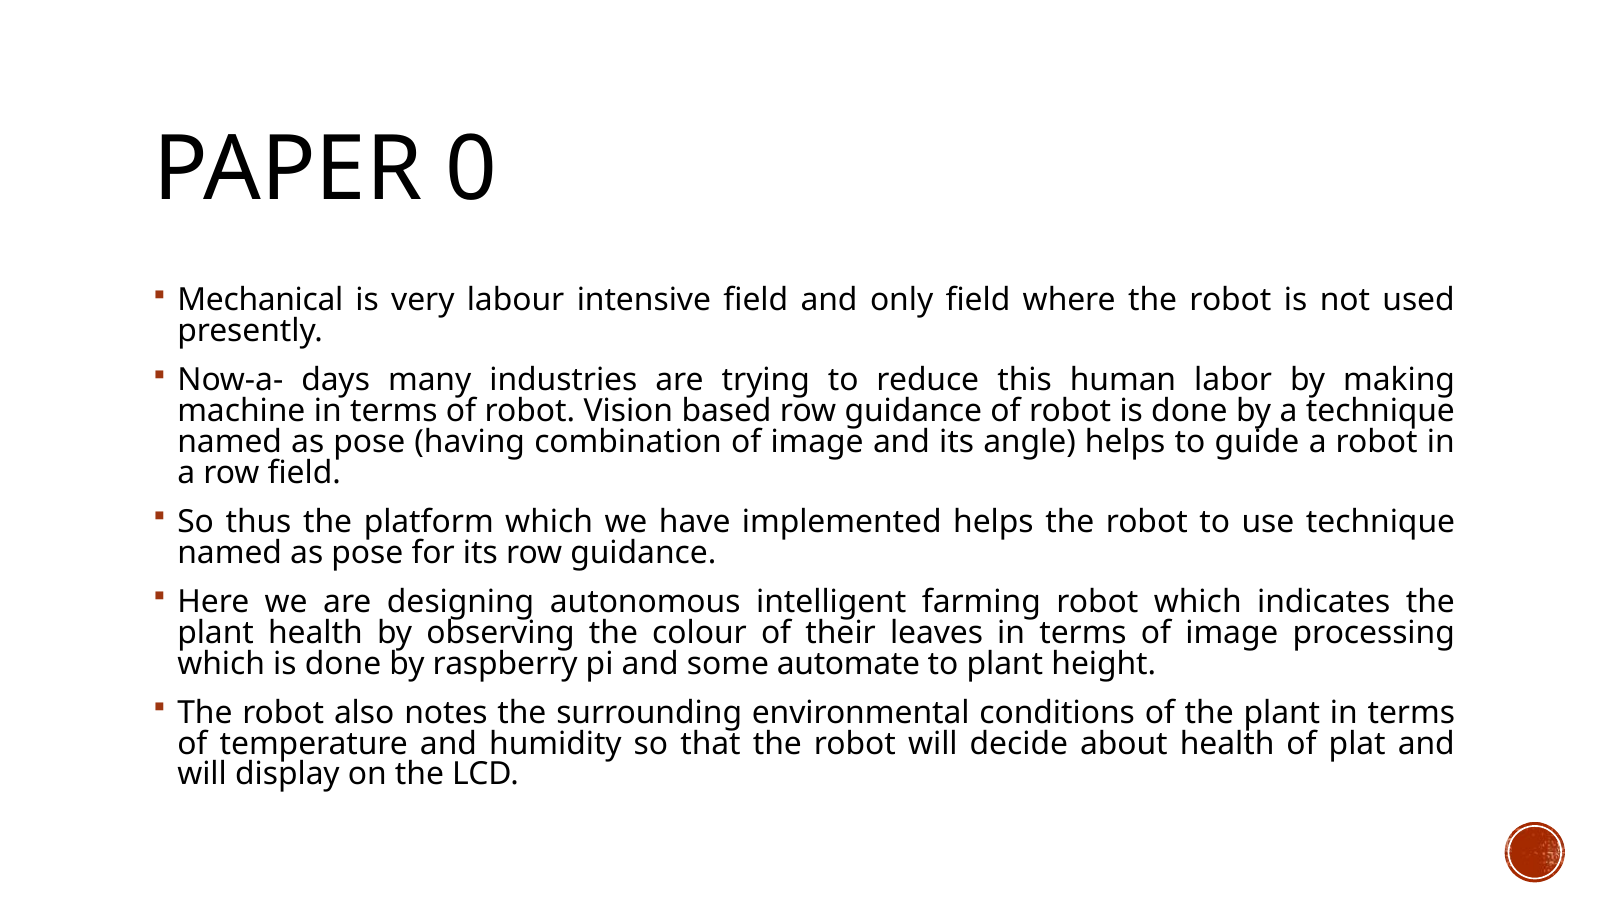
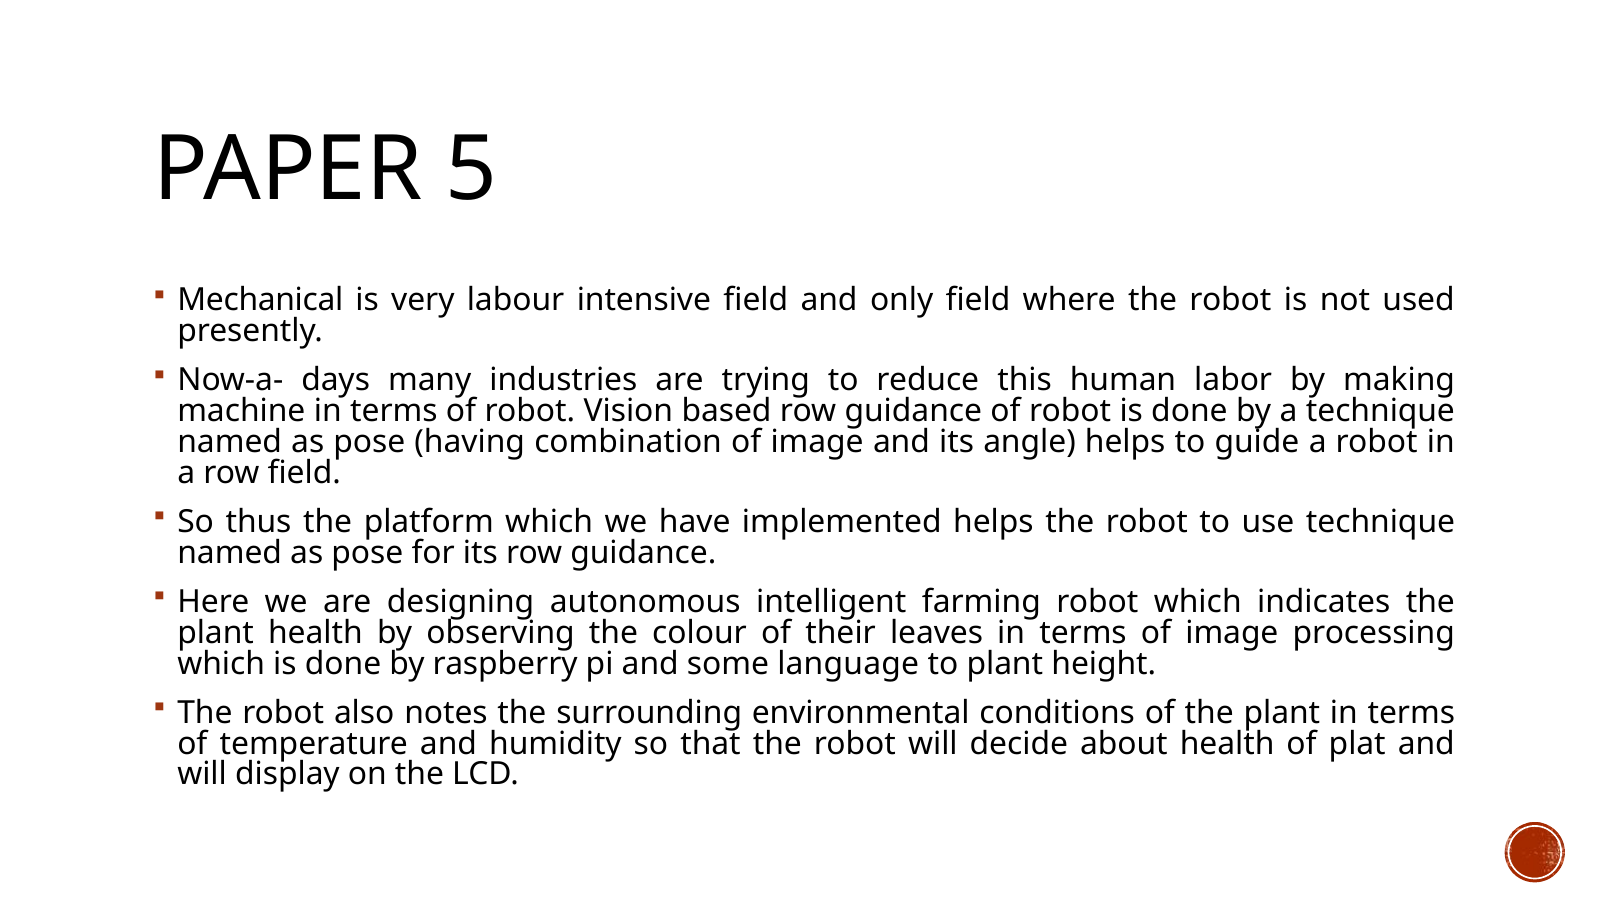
0: 0 -> 5 (472, 170)
automate: automate -> language (848, 664)
